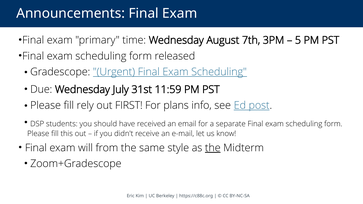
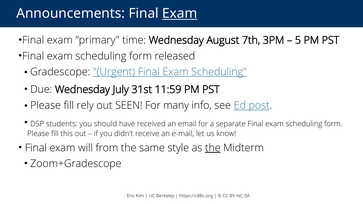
Exam underline: none -> present (180, 14)
FIRST: FIRST -> SEEN (129, 105)
plans: plans -> many (176, 105)
